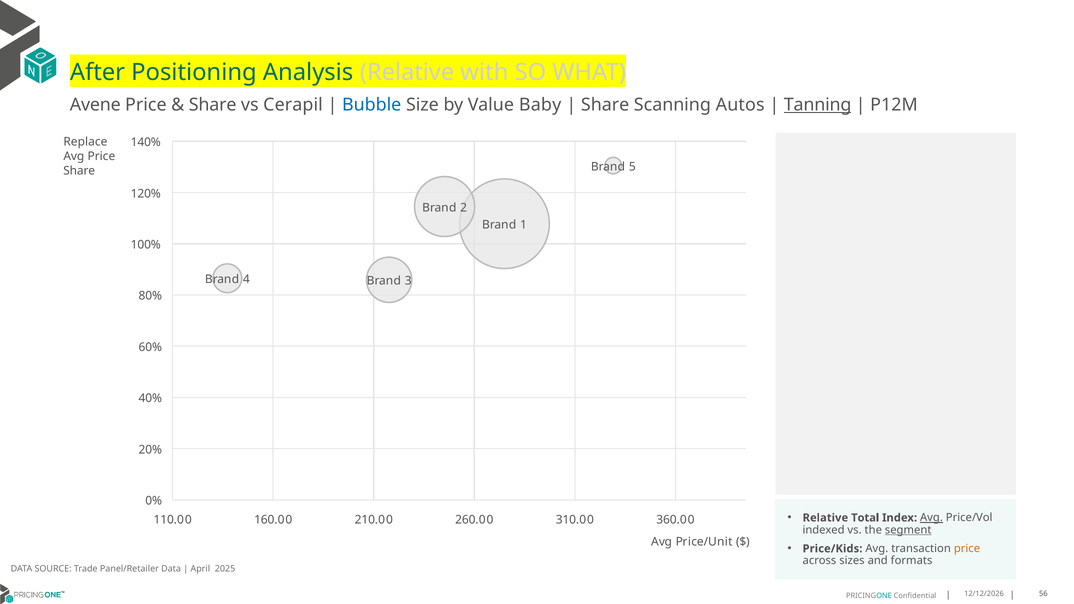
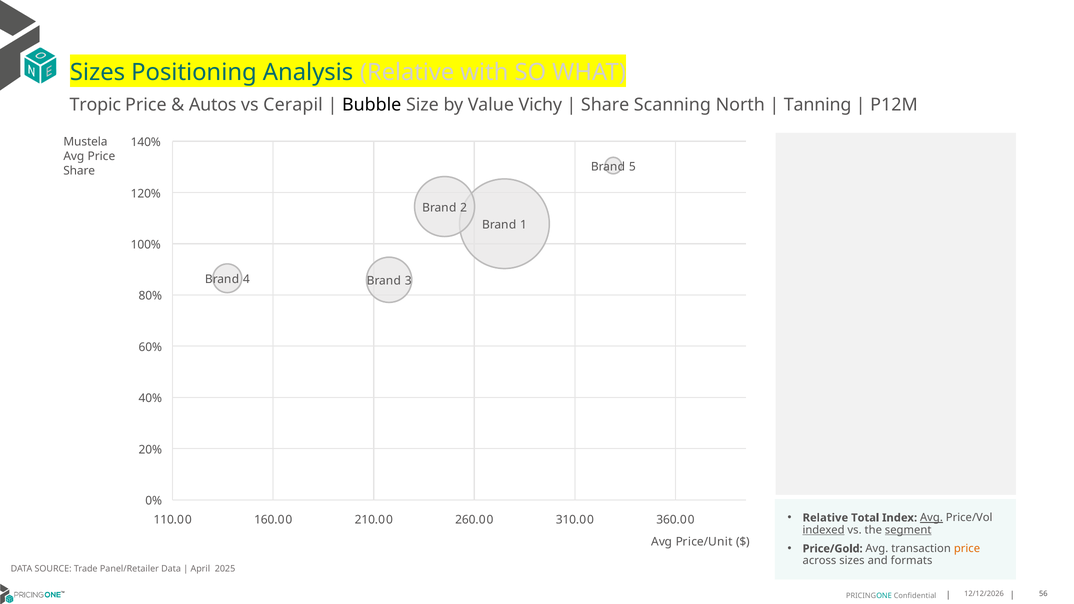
After: After -> Sizes (98, 72)
Avene: Avene -> Tropic (95, 105)
Share: Share -> Autos (213, 105)
Bubble colour: blue -> black (372, 105)
Baby: Baby -> Vichy (540, 105)
Autos: Autos -> North (740, 105)
Tanning underline: present -> none (818, 105)
Replace: Replace -> Mustela (85, 142)
indexed underline: none -> present (824, 530)
Price/Kids: Price/Kids -> Price/Gold (833, 549)
